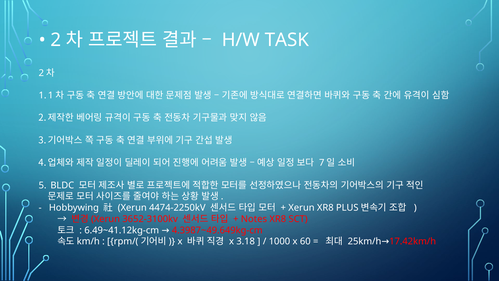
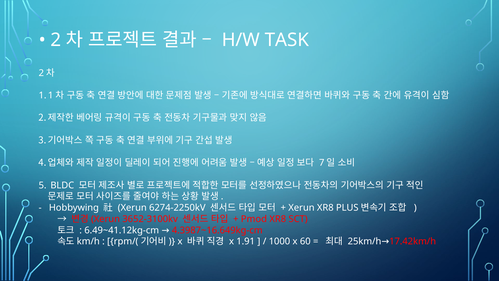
4474-2250kV: 4474-2250kV -> 6274-2250kV (177, 208)
Notes: Notes -> Pmod (254, 219)
4.3987~49.649kg-cm: 4.3987~49.649kg-cm -> 4.3987~16.649kg-cm (217, 230)
3.18: 3.18 -> 1.91 (246, 241)
